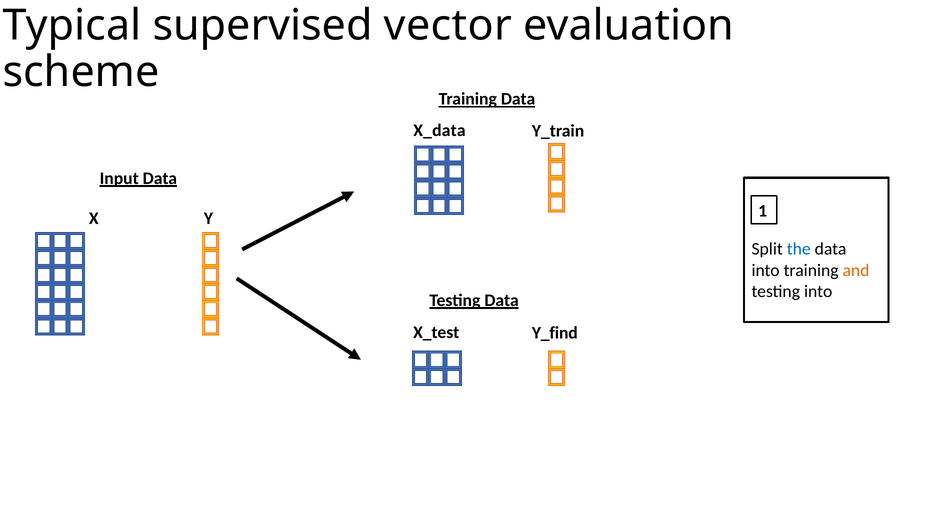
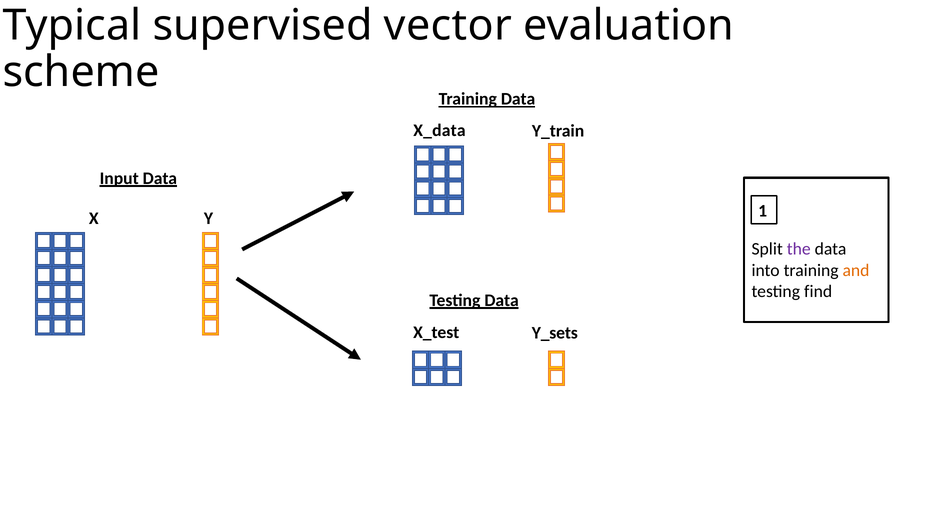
the colour: blue -> purple (799, 249)
testing into: into -> find (818, 291)
Y_find: Y_find -> Y_sets (555, 333)
